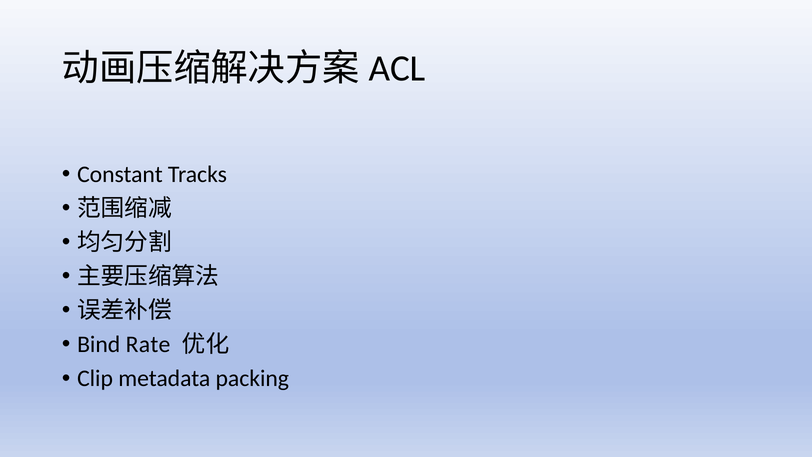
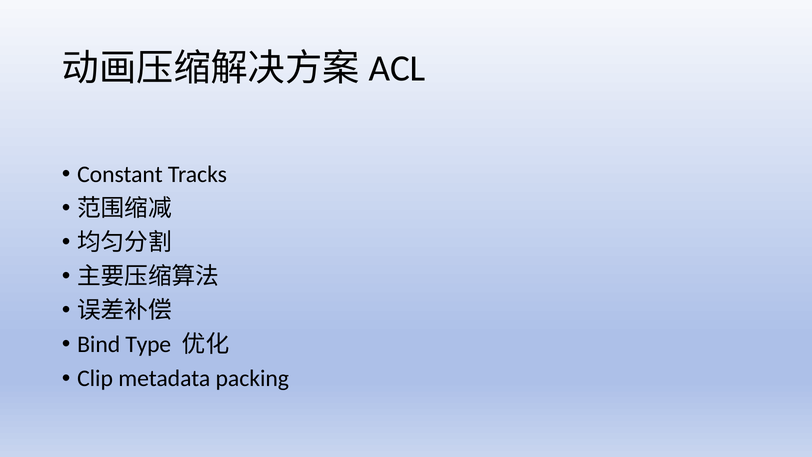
Rate: Rate -> Type (148, 344)
